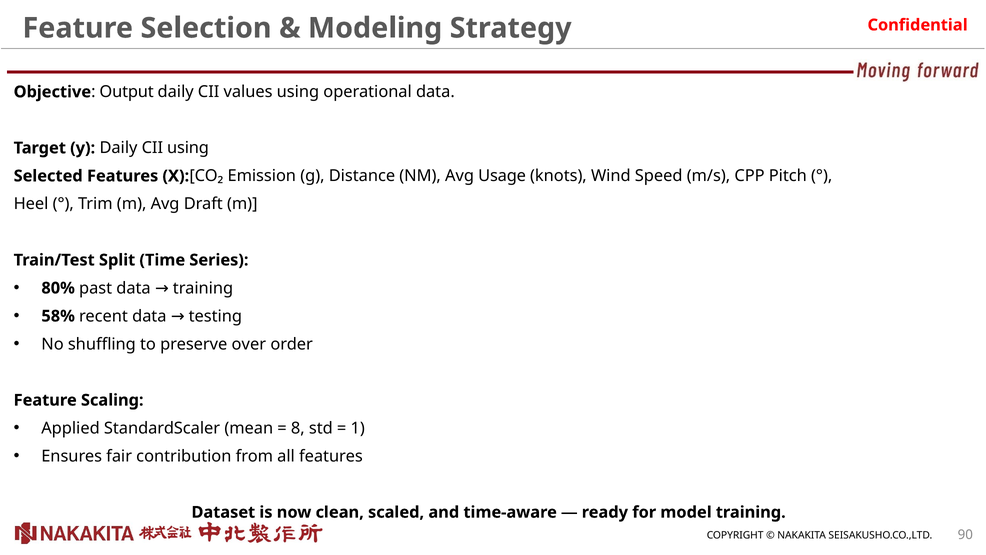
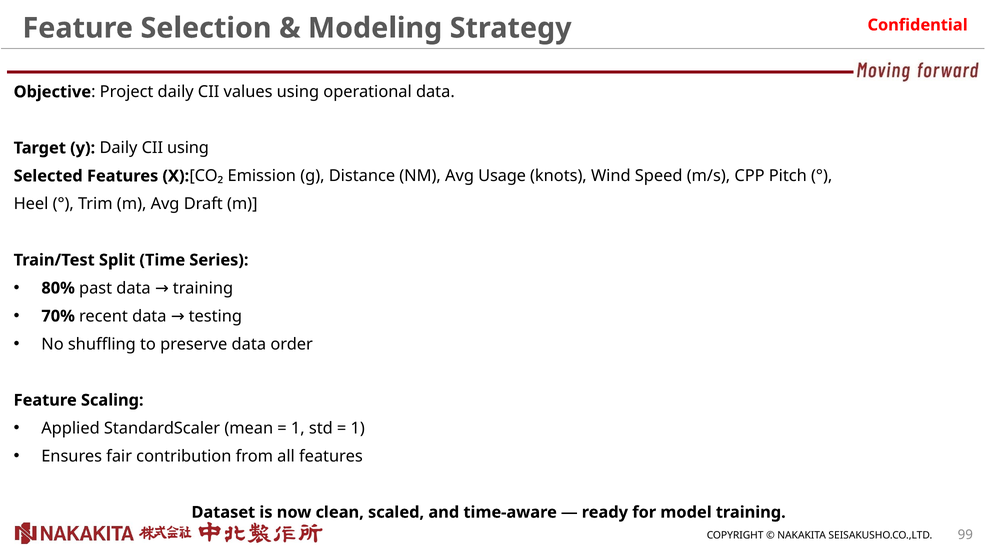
Output: Output -> Project (127, 92)
58%: 58% -> 70% (58, 316)
preserve over: over -> data (249, 344)
8: 8 -> 1 (298, 428)
90: 90 -> 99 (965, 535)
